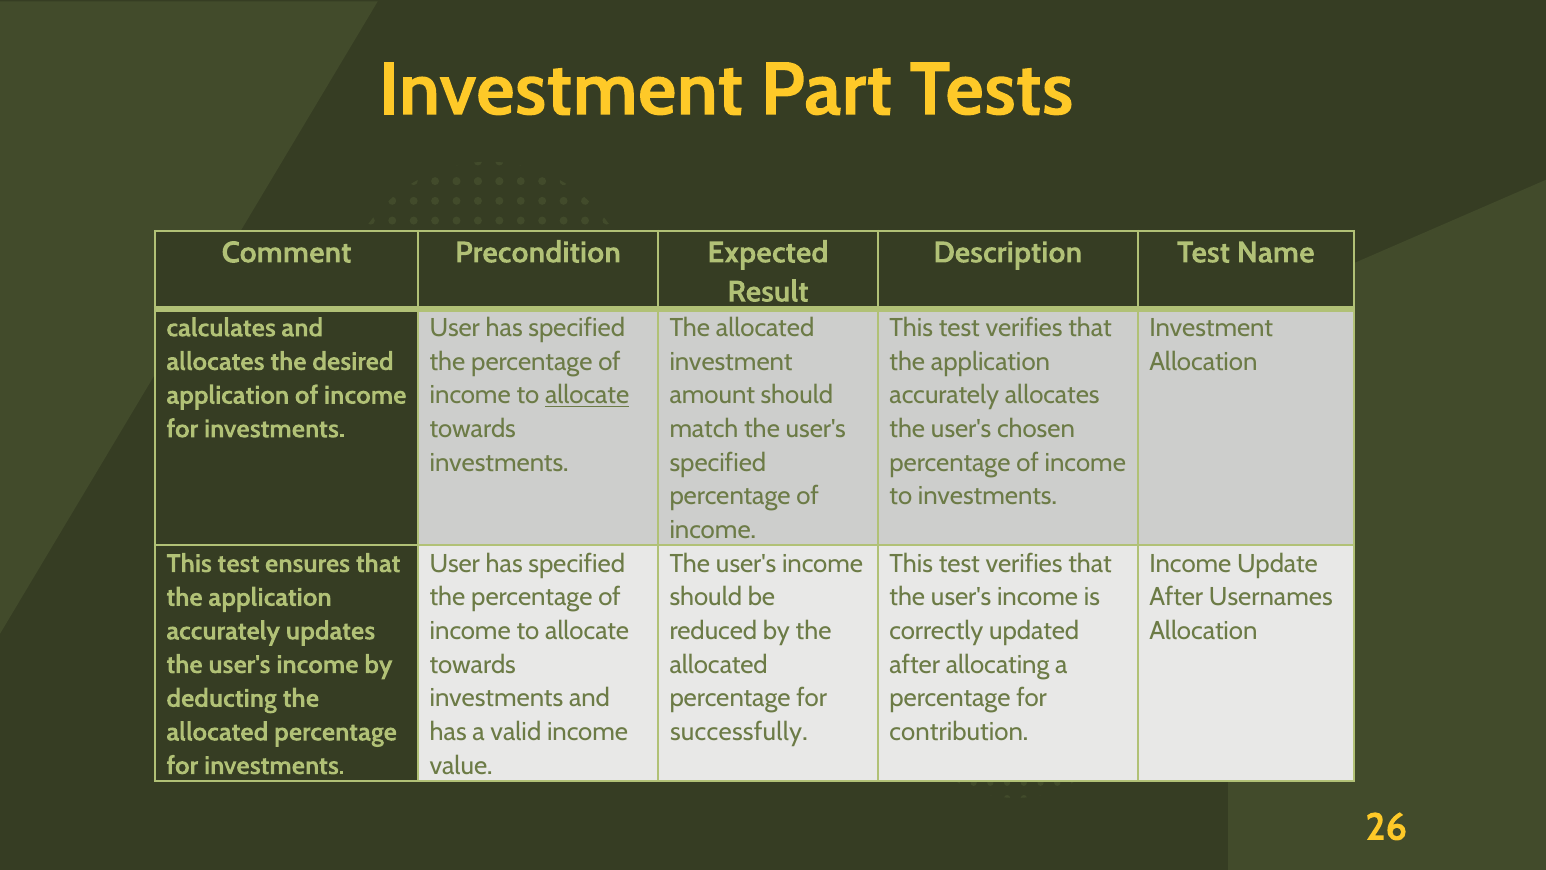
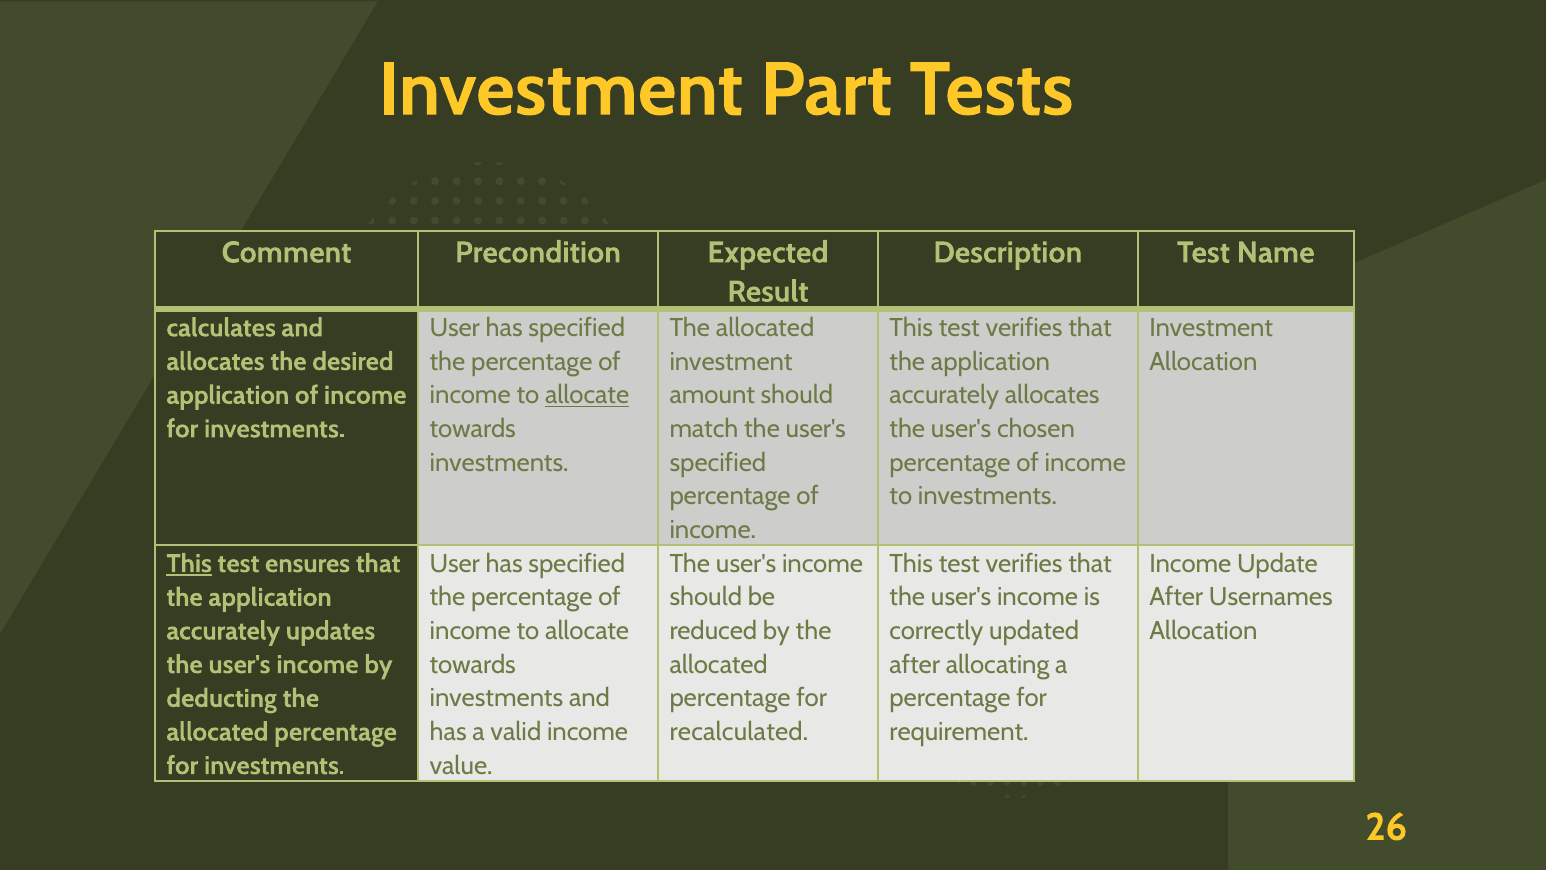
This underline: none -> present (189, 563)
successfully: successfully -> recalculated (739, 732)
contribution: contribution -> requirement (959, 732)
